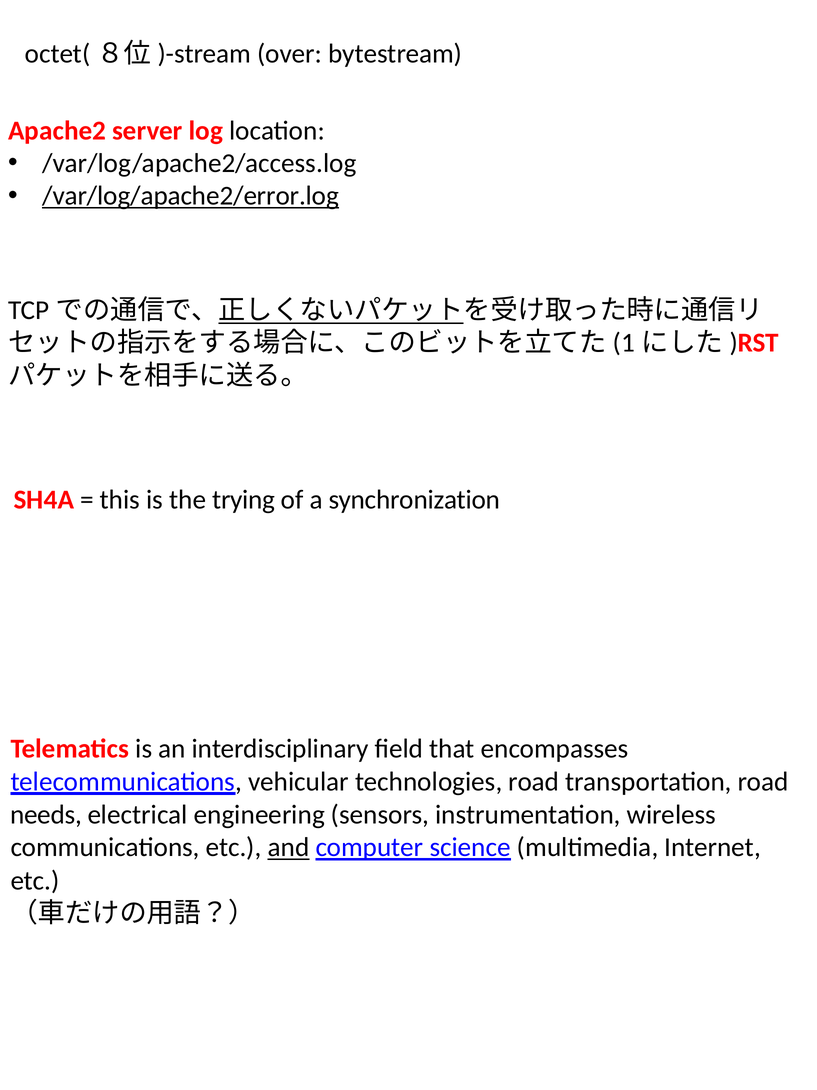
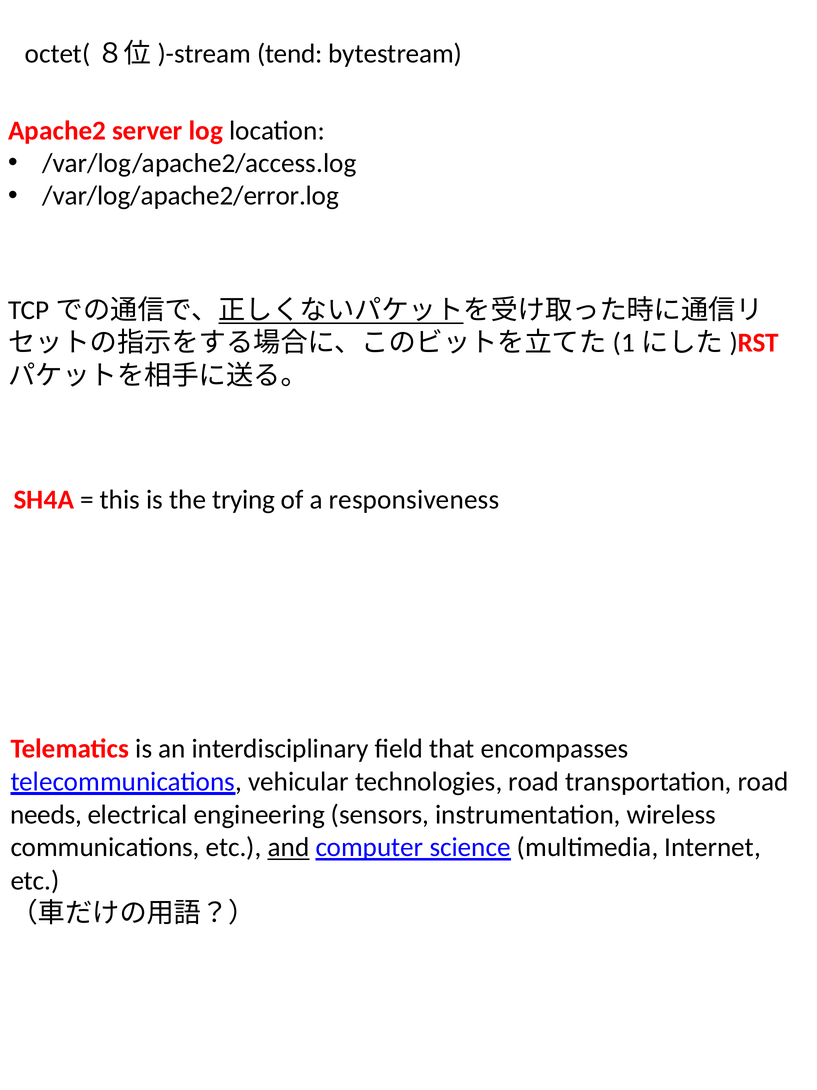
over: over -> tend (290, 54)
/var/log/apache2/error.log underline: present -> none (191, 196)
synchronization: synchronization -> responsiveness (414, 500)
